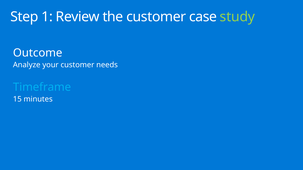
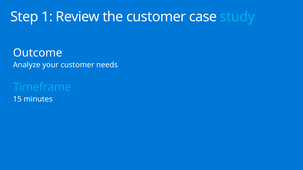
study colour: light green -> light blue (237, 17)
